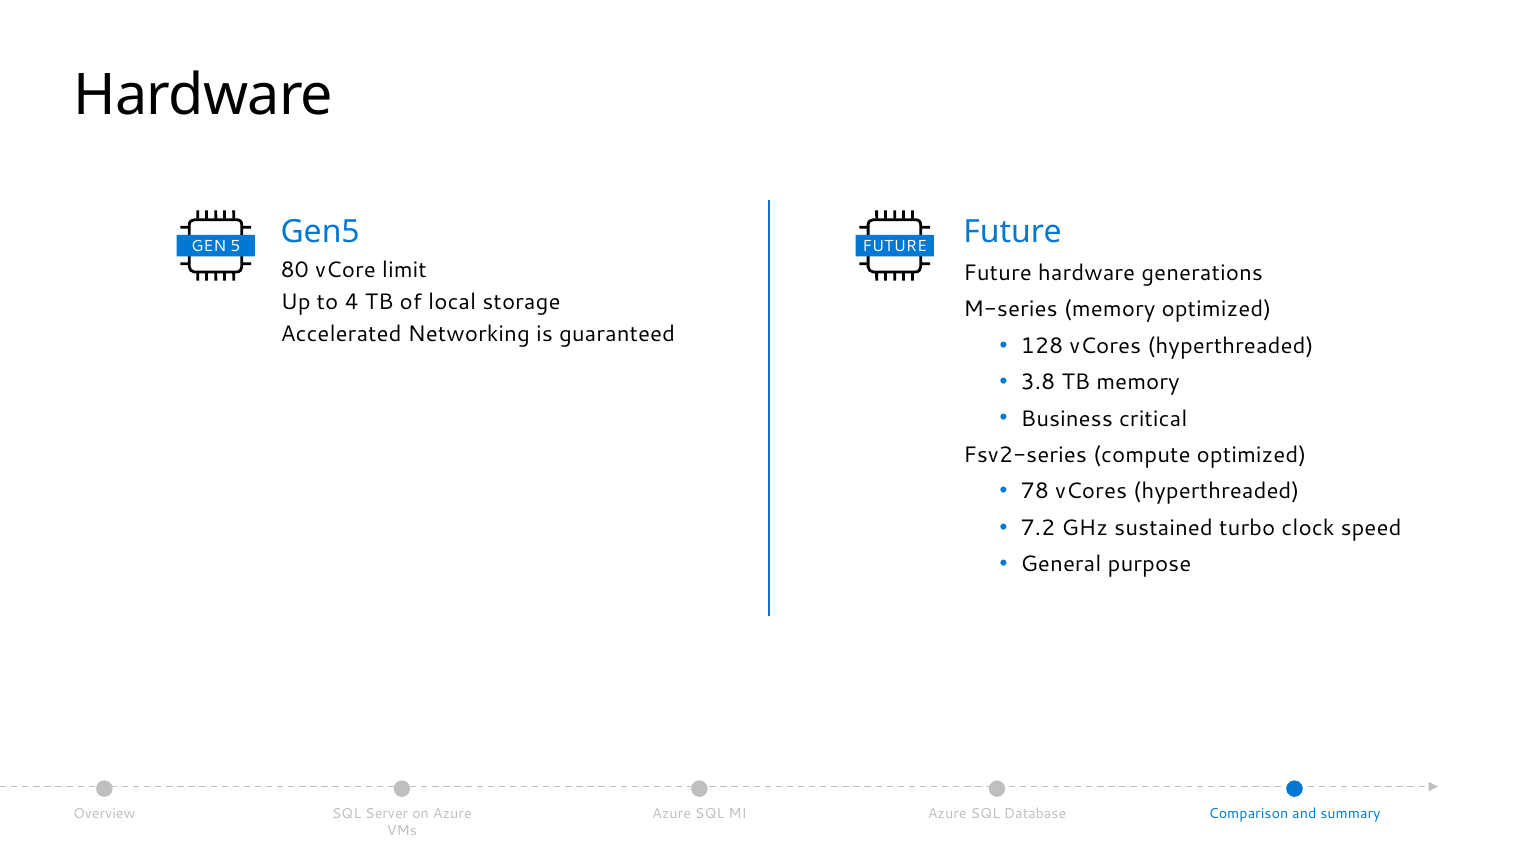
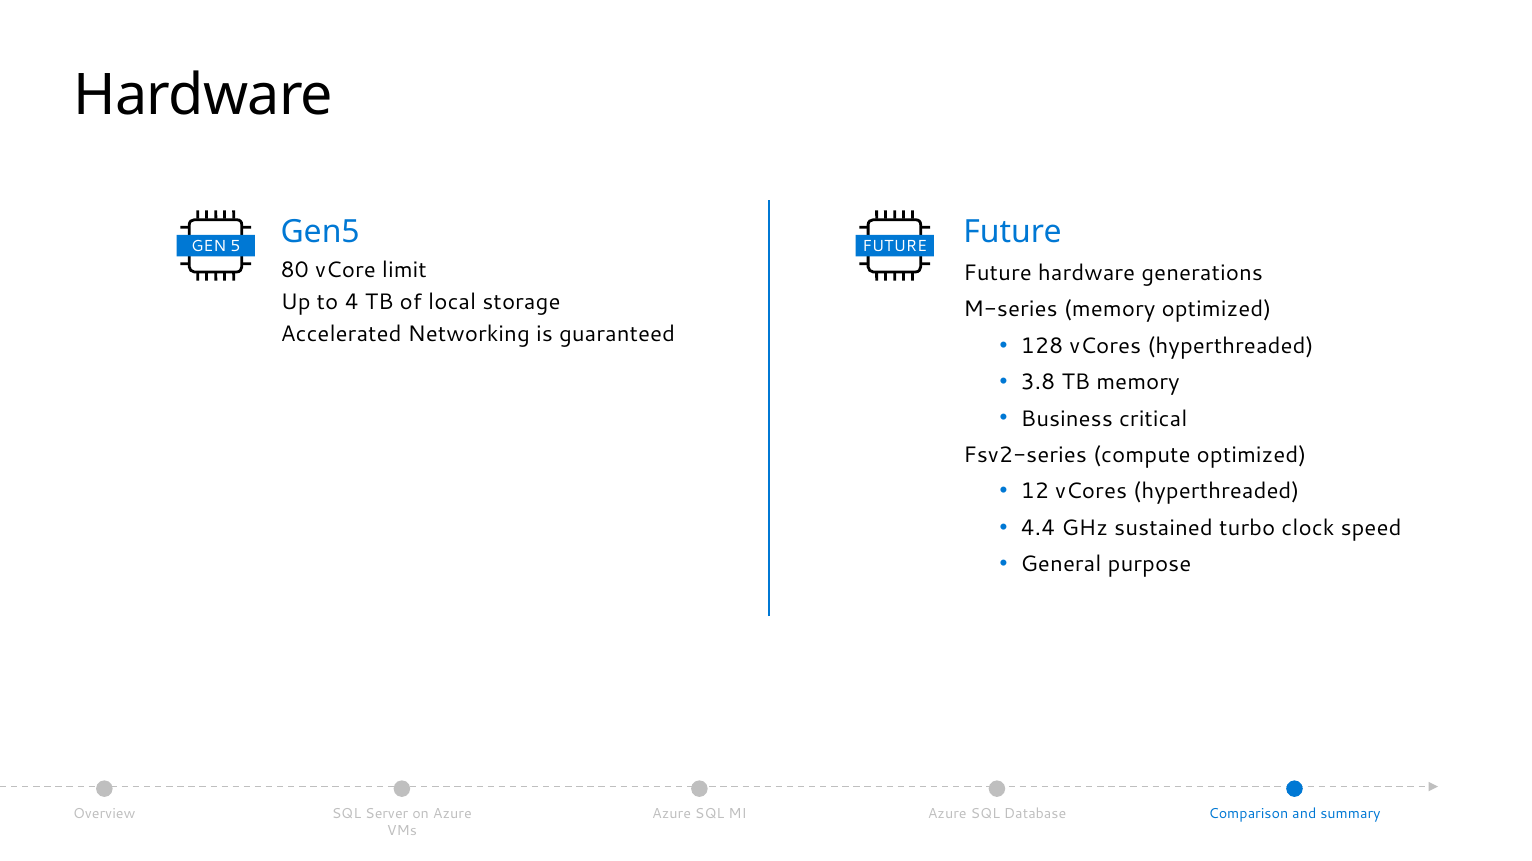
78: 78 -> 12 (1035, 492)
7.2: 7.2 -> 4.4 (1038, 528)
